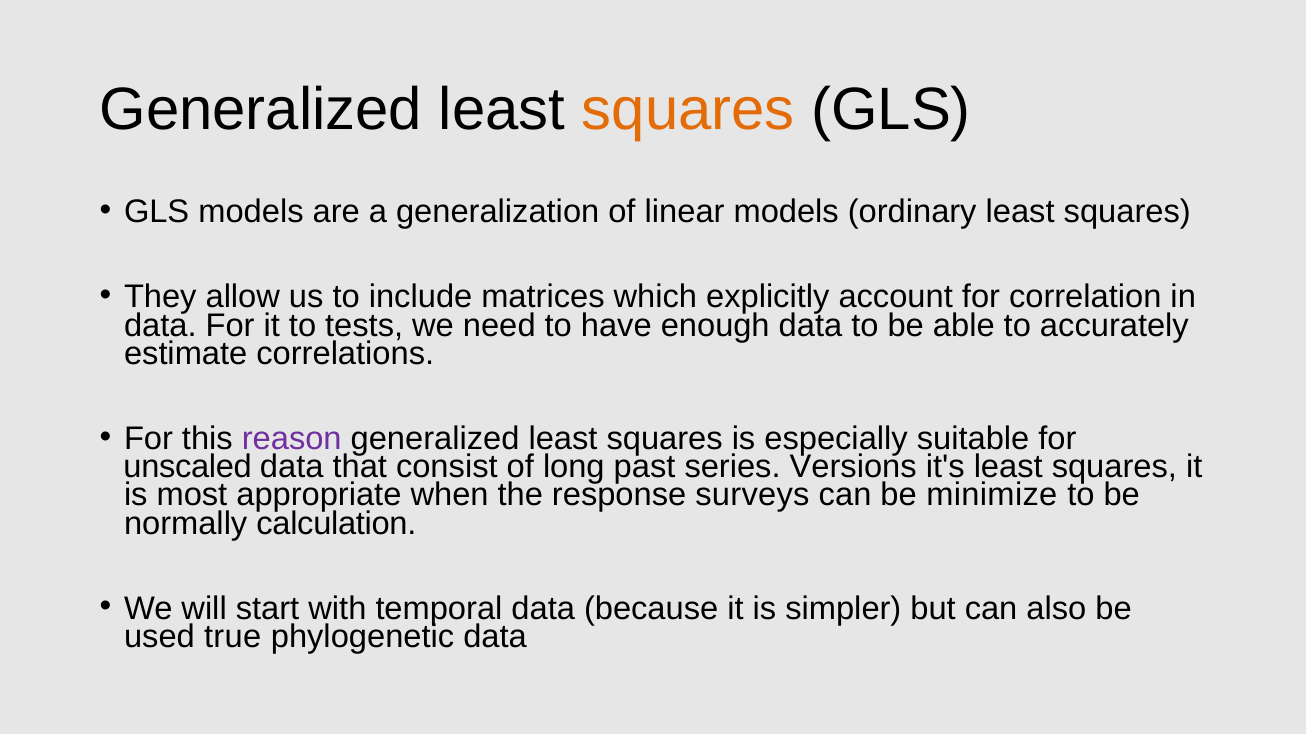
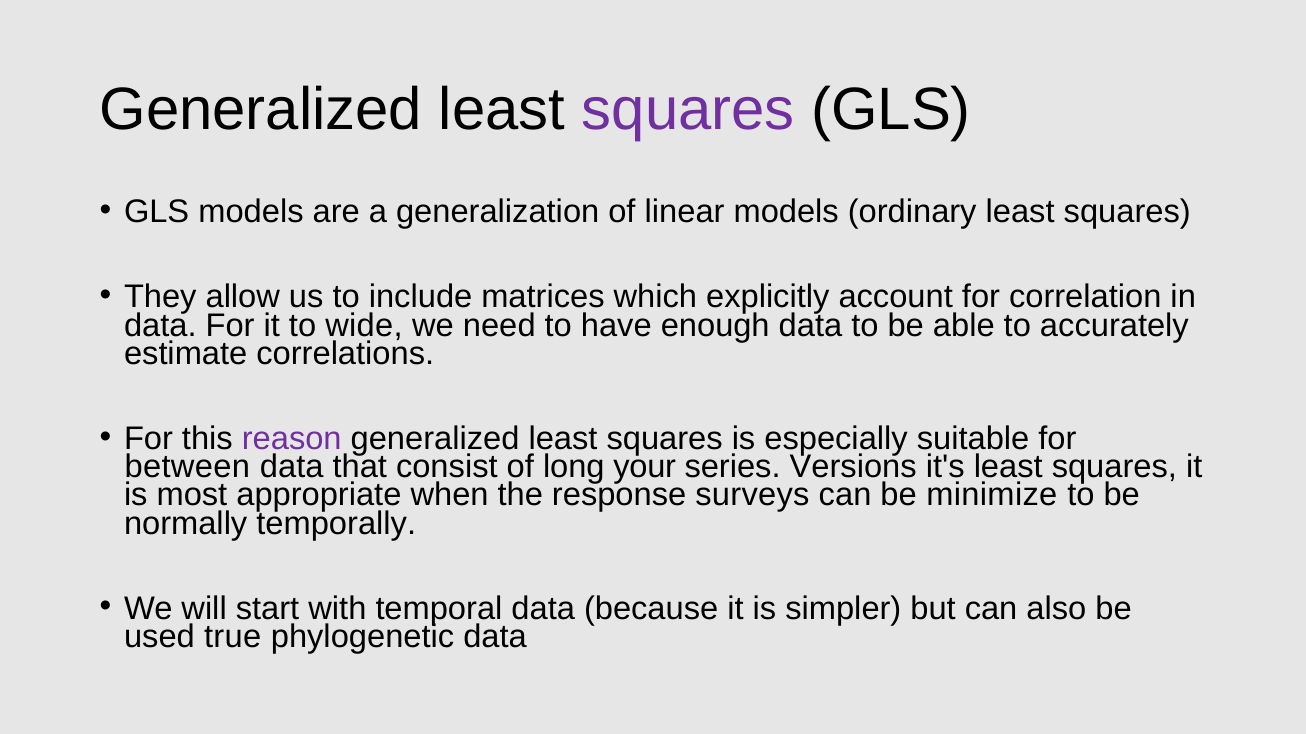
squares colour: orange -> purple (688, 110)
tests: tests -> wide (364, 326)
unscaled: unscaled -> between (187, 467)
past: past -> your (645, 467)
calculation: calculation -> temporally (336, 524)
